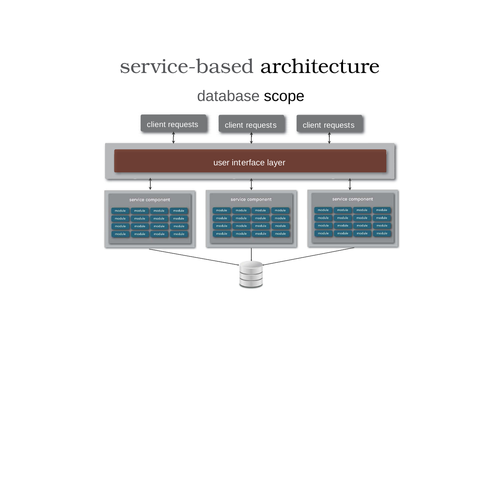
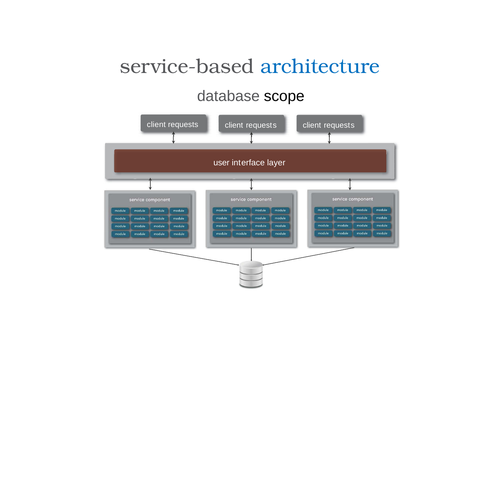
architecture colour: black -> blue (320, 67)
